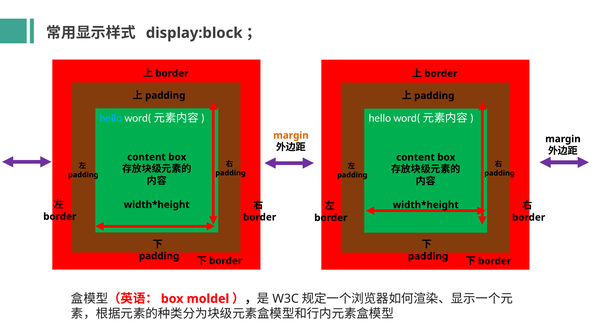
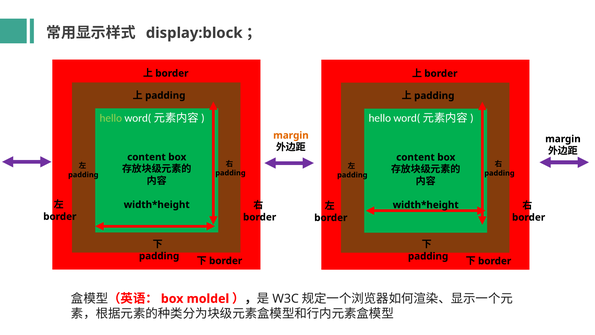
hello colour: light blue -> light green (111, 118)
